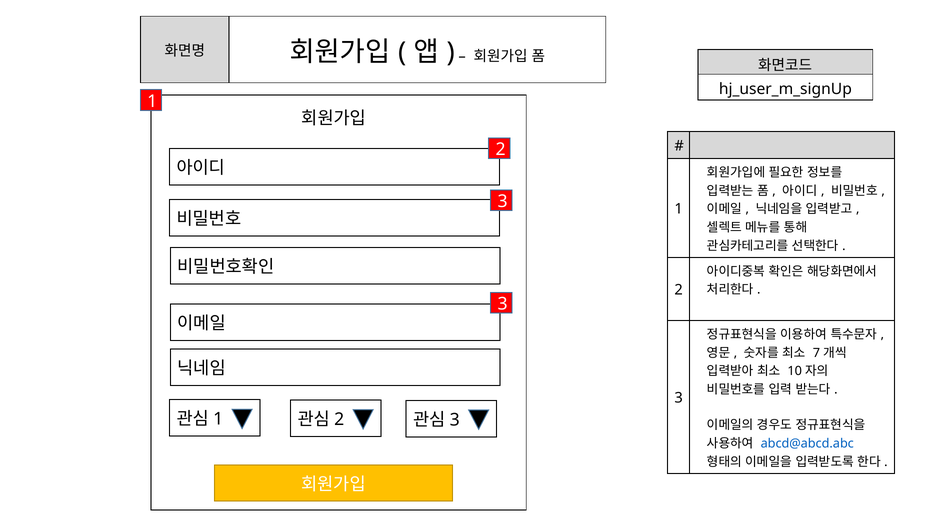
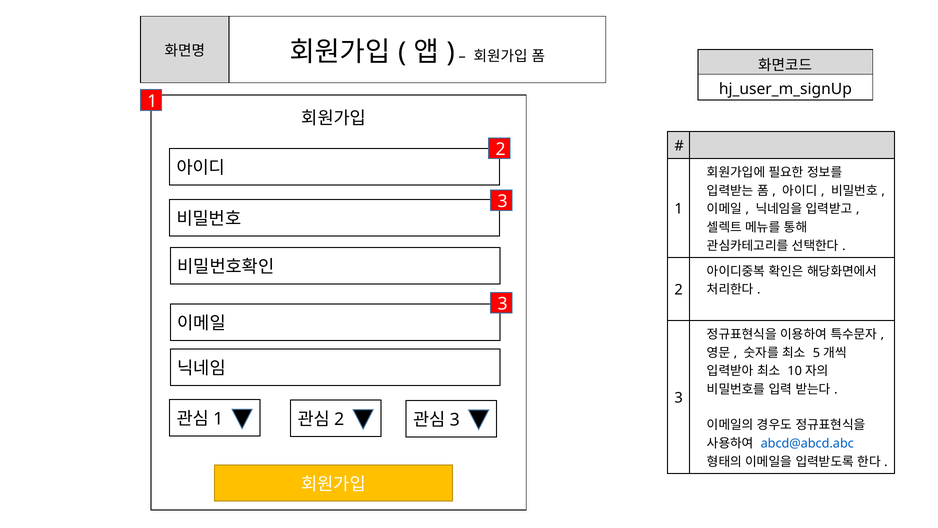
7: 7 -> 5 (816, 353)
